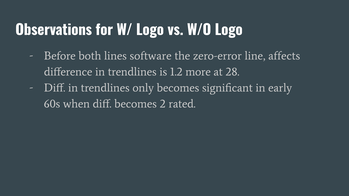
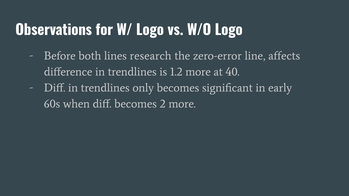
software: software -> research (151, 56)
28: 28 -> 40 (232, 72)
2 rated: rated -> more (182, 104)
